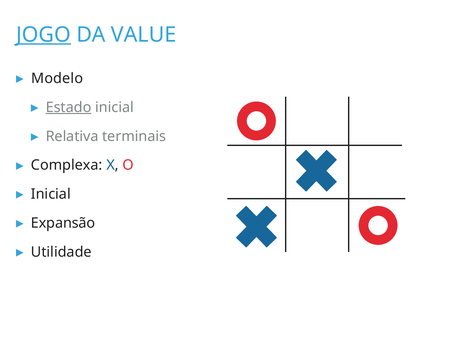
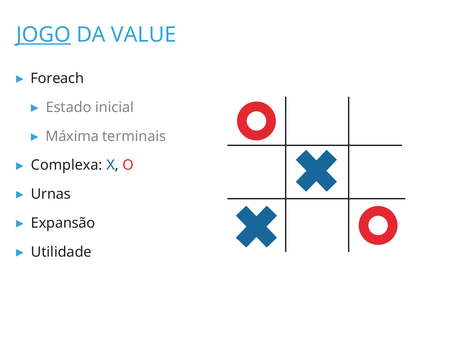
Modelo: Modelo -> Foreach (57, 78)
Estado underline: present -> none (69, 107)
Relativa: Relativa -> Máxima (72, 136)
Inicial: Inicial -> Urnas (51, 194)
